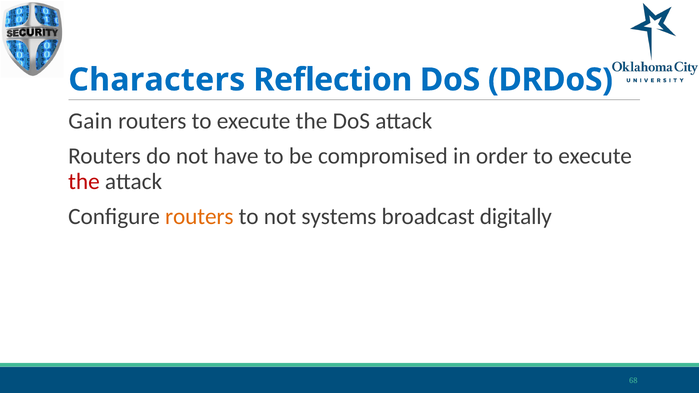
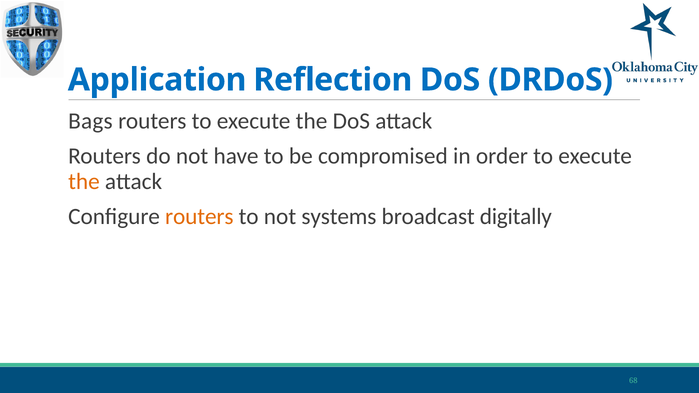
Characters: Characters -> Application (157, 80)
Gain: Gain -> Bags (90, 121)
the colour: red -> orange (84, 181)
